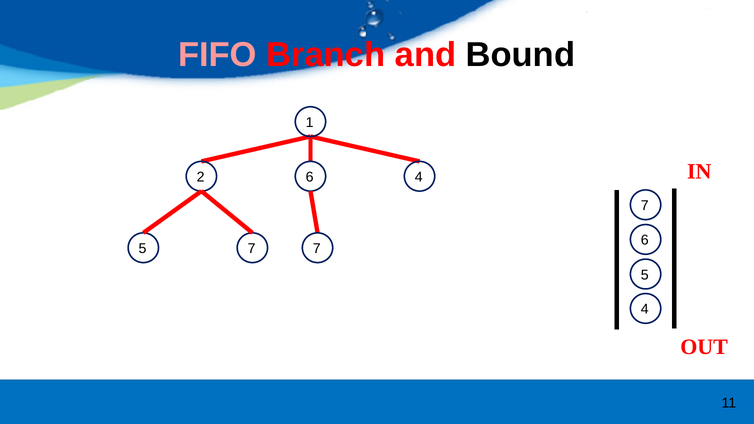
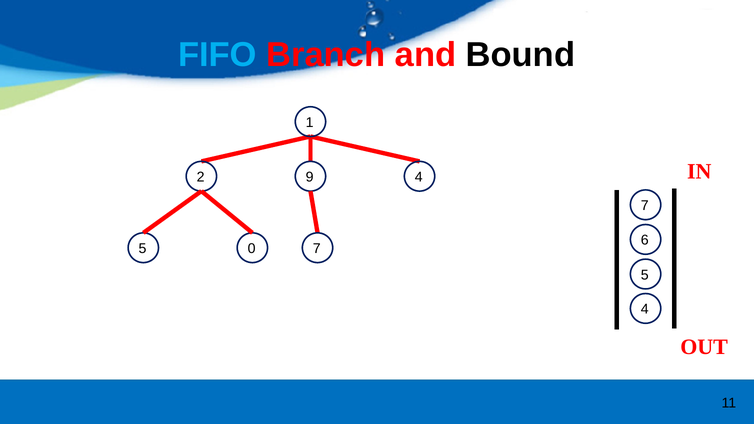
FIFO colour: pink -> light blue (217, 55)
2 6: 6 -> 9 (310, 177)
5 7: 7 -> 0 (252, 249)
